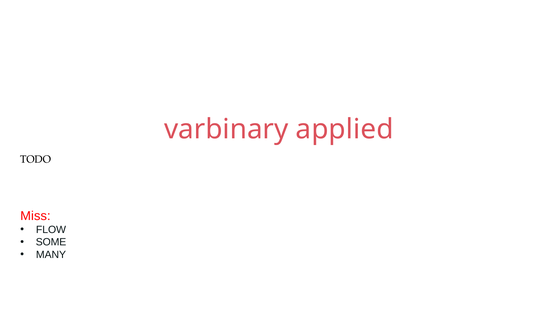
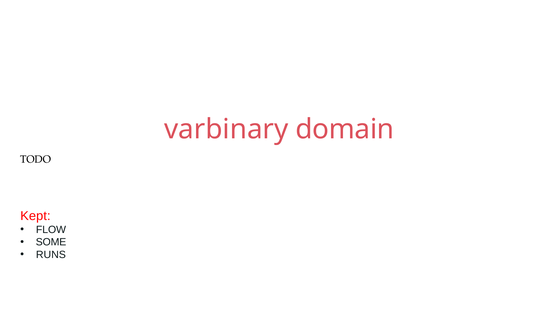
applied: applied -> domain (345, 129)
Miss: Miss -> Kept (35, 216)
MANY: MANY -> RUNS (51, 255)
